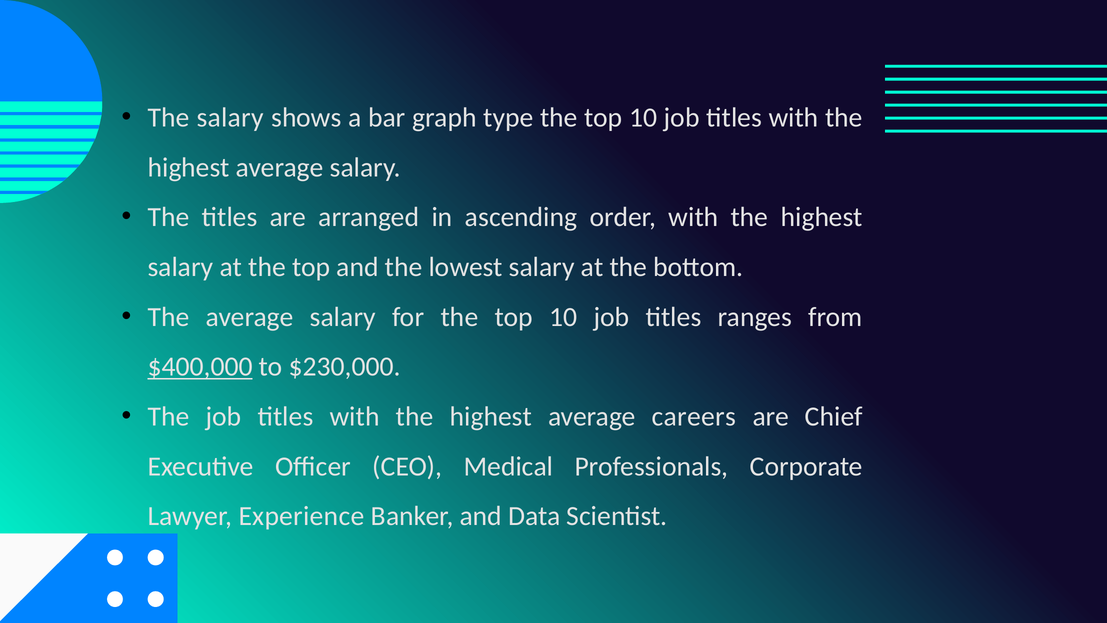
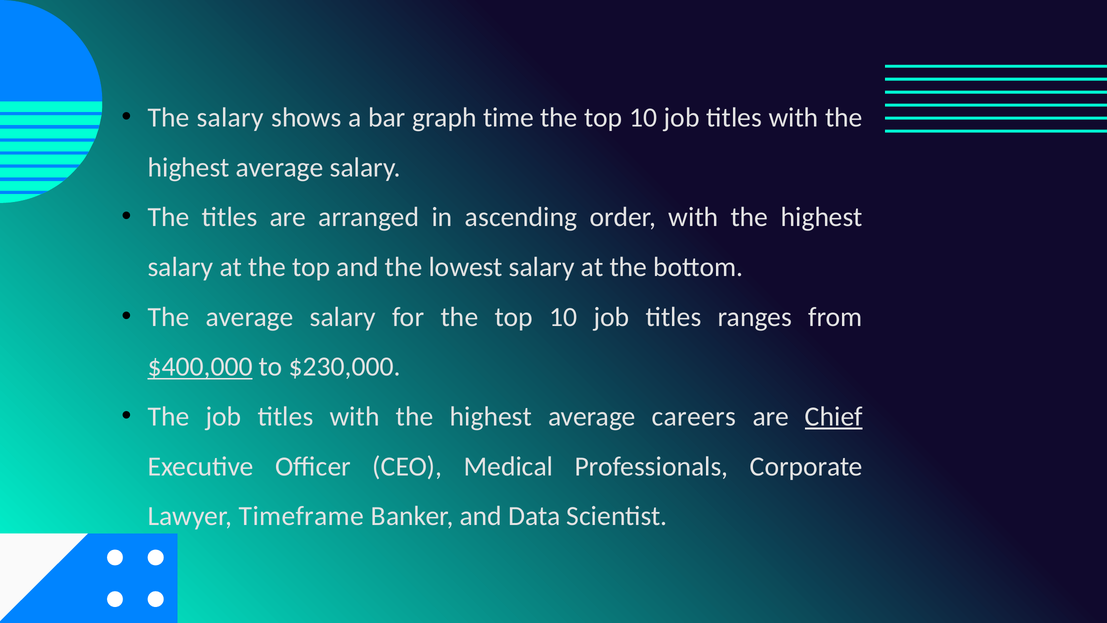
type: type -> time (508, 118)
Chief underline: none -> present (834, 416)
Experience: Experience -> Timeframe (302, 516)
